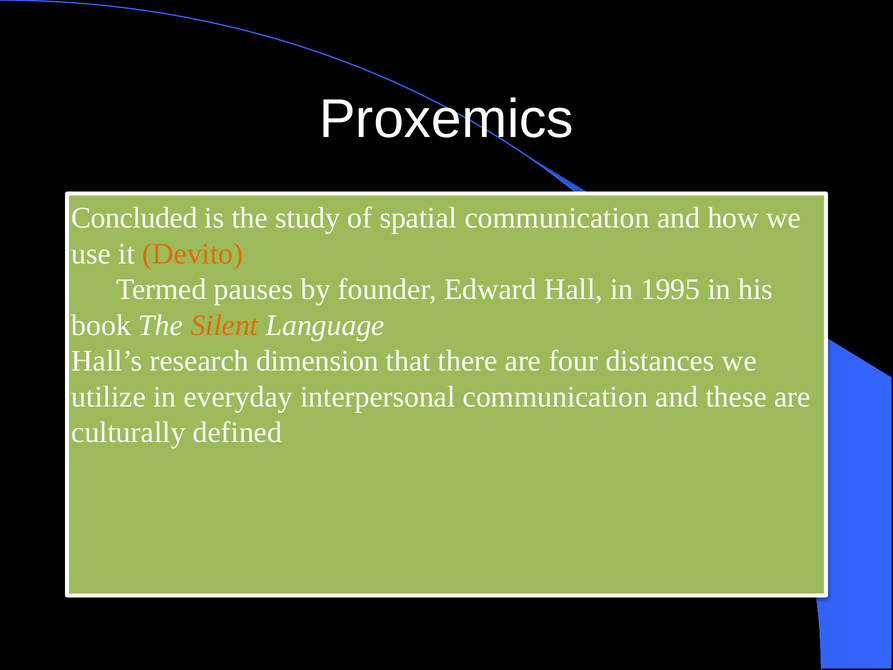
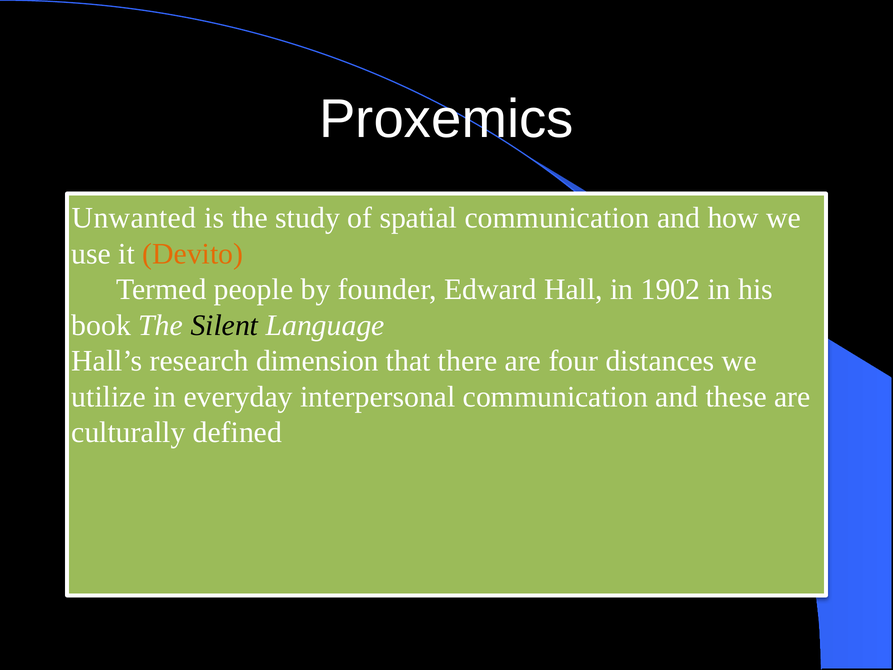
Concluded: Concluded -> Unwanted (134, 218)
pauses: pauses -> people (254, 289)
1995: 1995 -> 1902 (670, 289)
Silent colour: orange -> black (224, 325)
